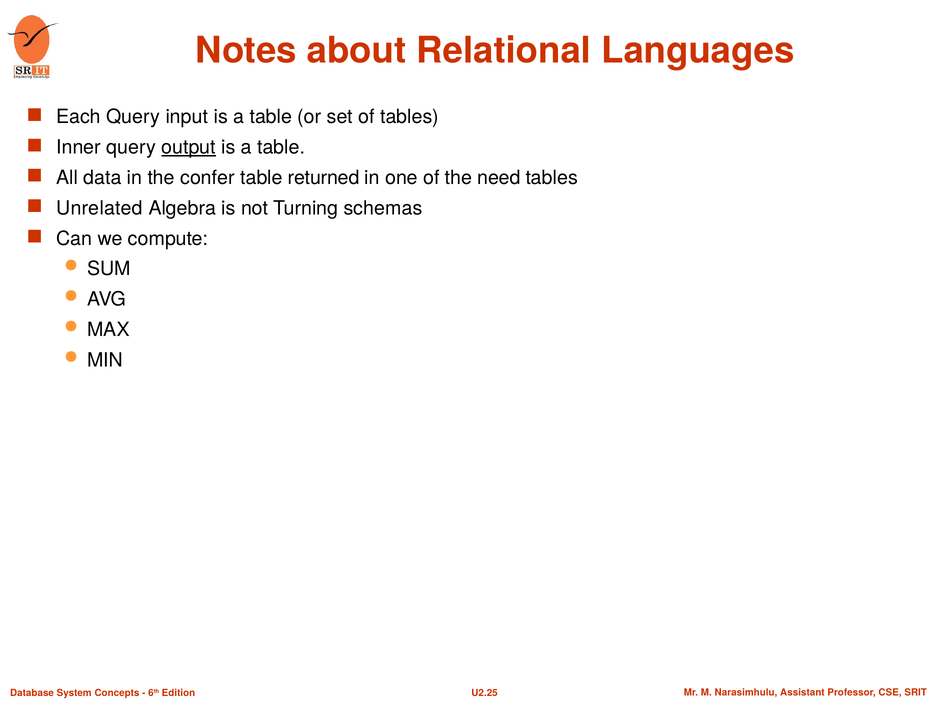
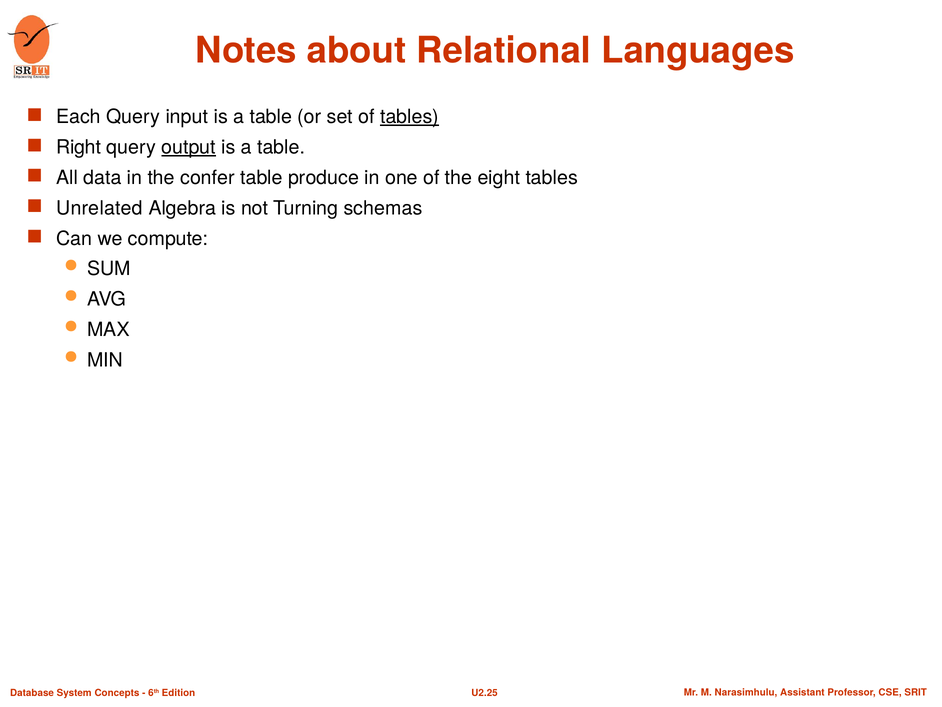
tables underline: none -> present (409, 117)
Inner: Inner -> Right (79, 147)
returned: returned -> produce (324, 178)
need: need -> eight (499, 178)
